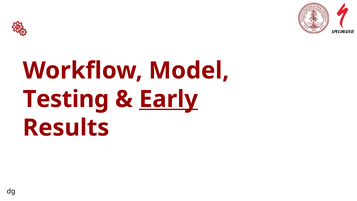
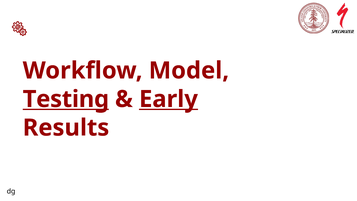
Testing underline: none -> present (66, 99)
